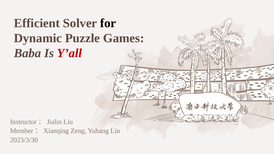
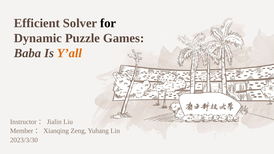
Y’all colour: red -> orange (69, 53)
